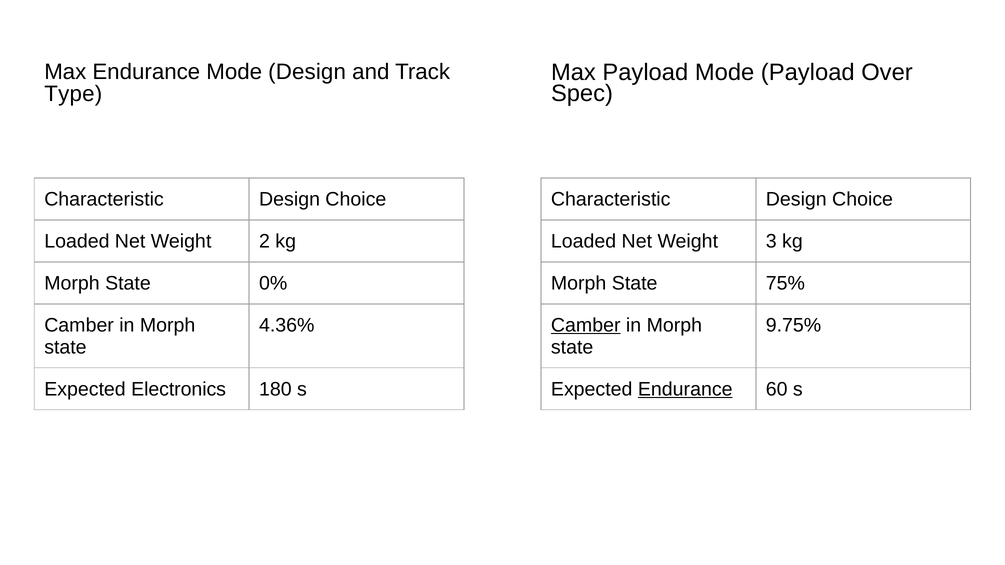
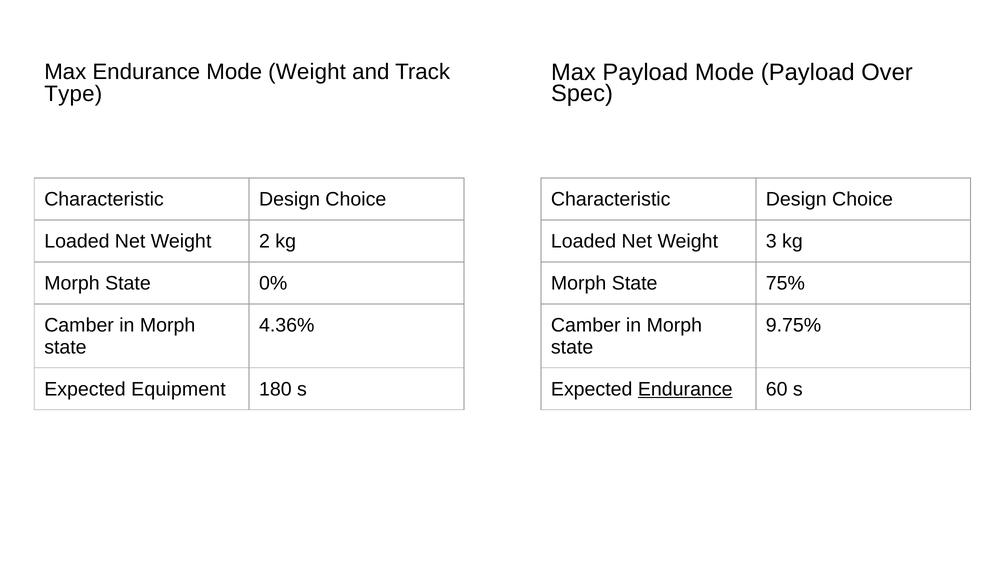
Mode Design: Design -> Weight (307, 72)
Camber underline: present -> none (586, 325)
Electronics: Electronics -> Equipment (178, 389)
